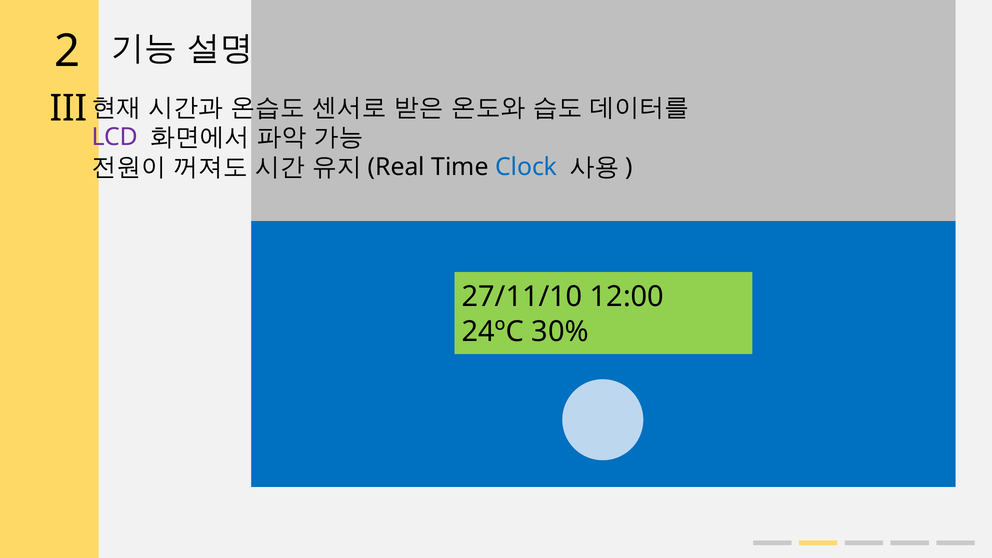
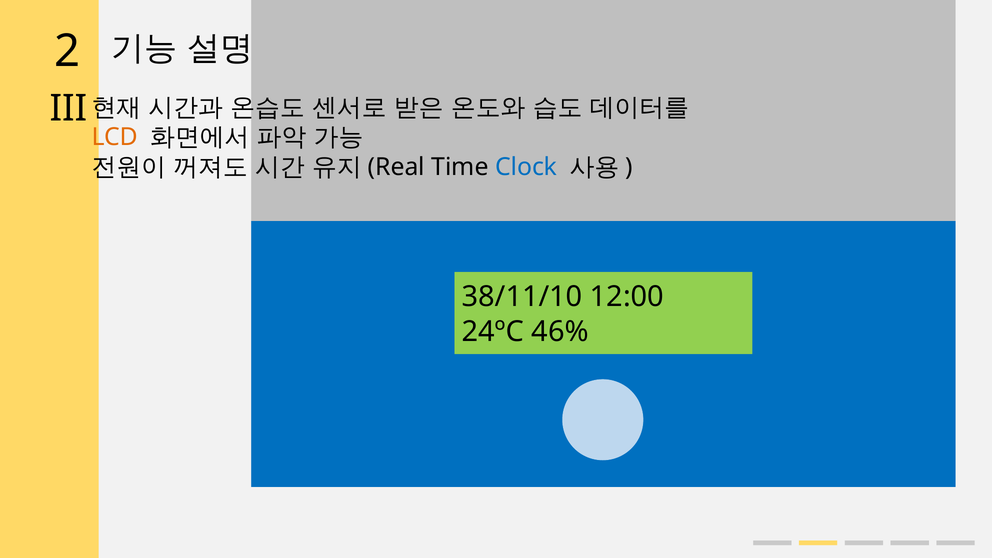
LCD colour: purple -> orange (115, 137)
27/11/10: 27/11/10 -> 38/11/10 (522, 297)
30%: 30% -> 46% (560, 331)
